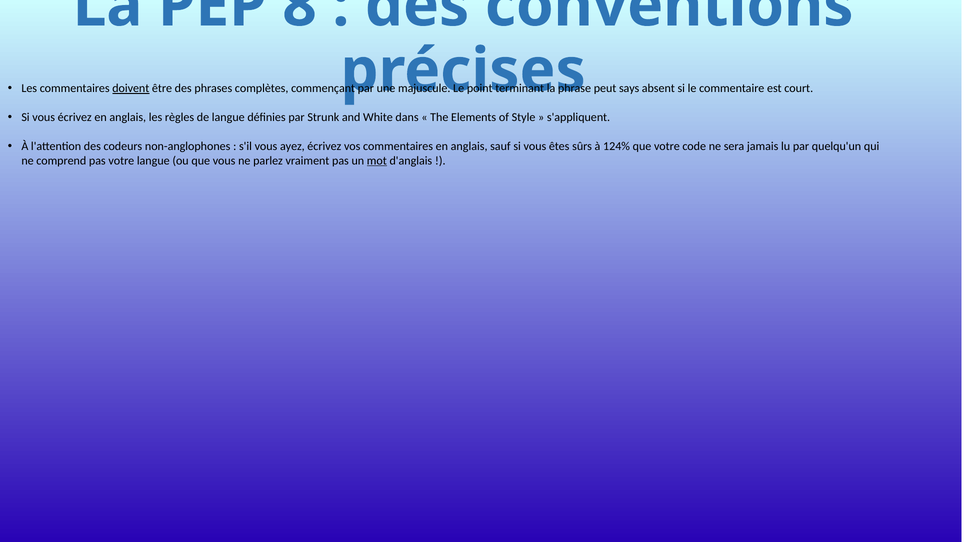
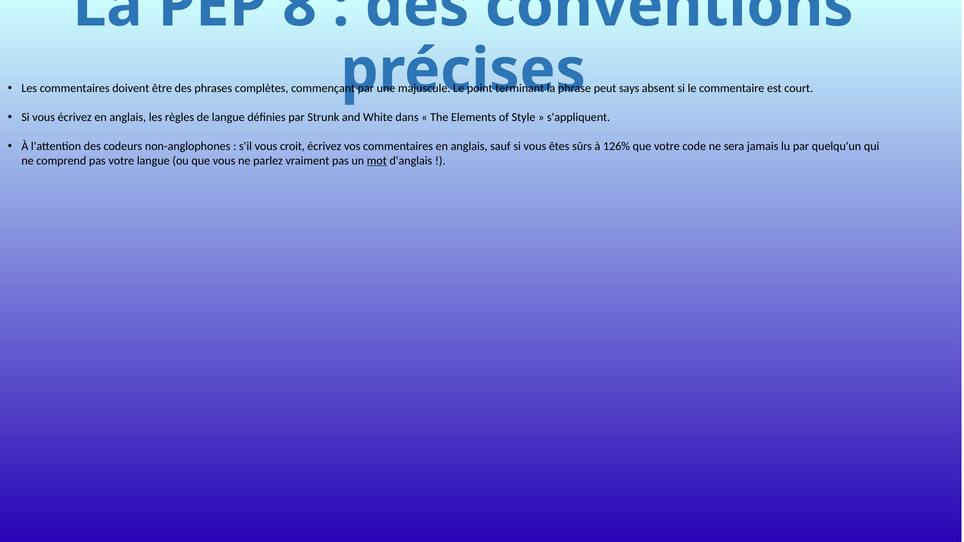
doivent underline: present -> none (131, 88)
ayez: ayez -> croit (292, 146)
124%: 124% -> 126% (617, 146)
